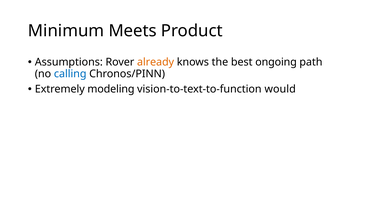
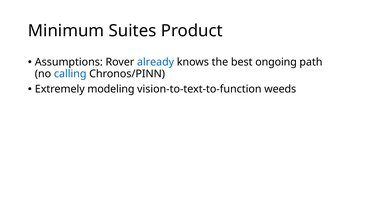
Meets: Meets -> Suites (132, 31)
already colour: orange -> blue (156, 62)
would: would -> weeds (280, 89)
